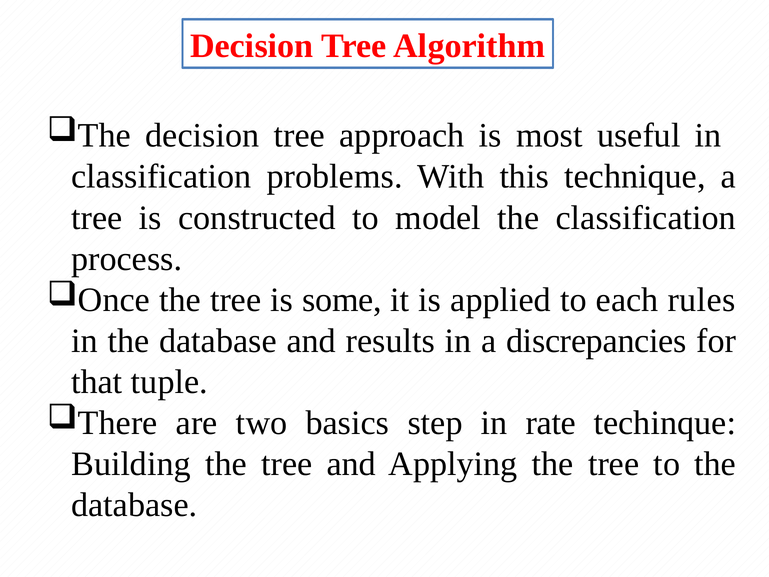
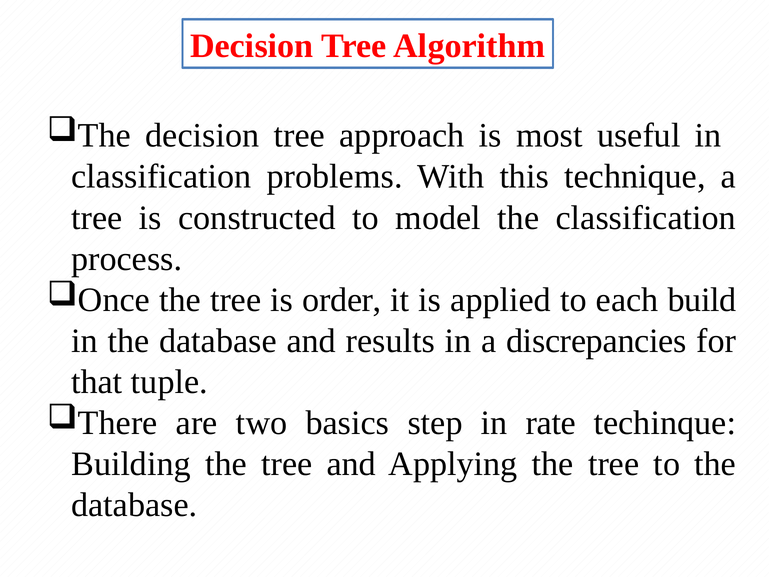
some: some -> order (342, 300)
rules: rules -> build (702, 300)
